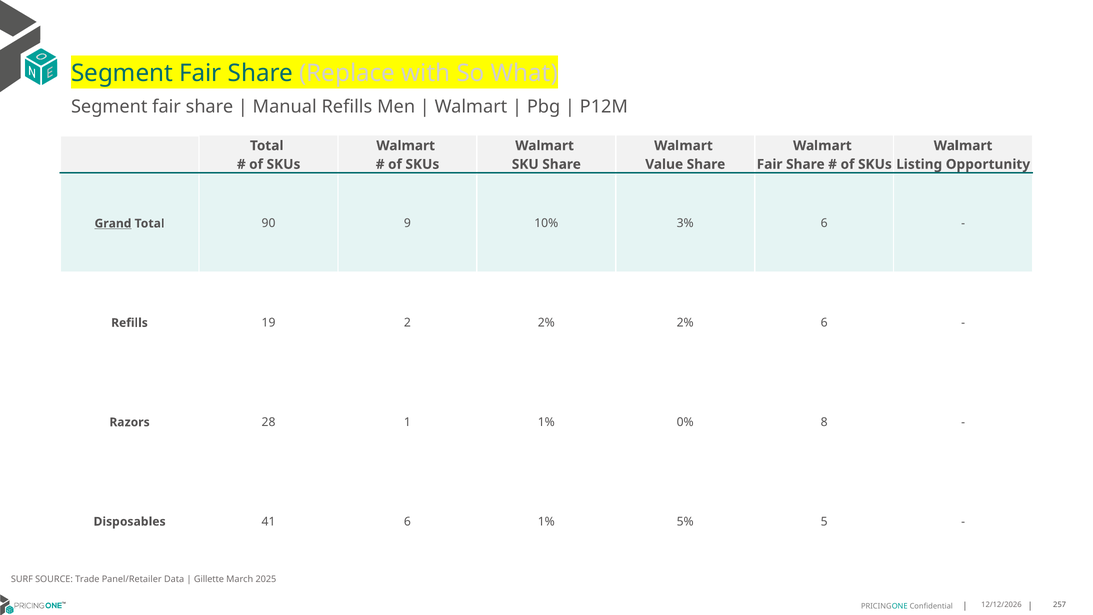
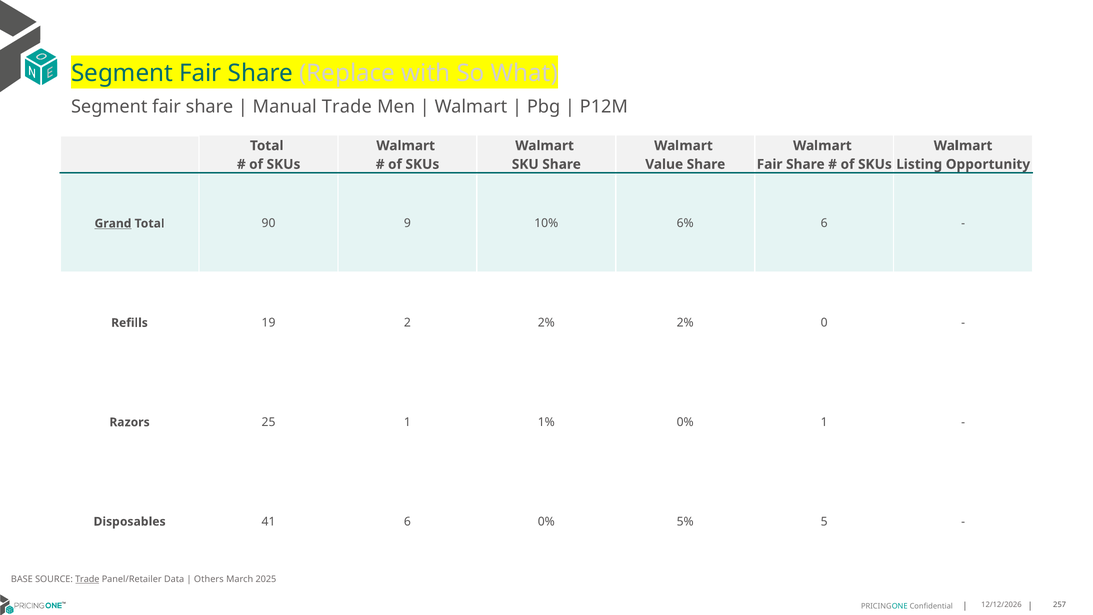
Manual Refills: Refills -> Trade (347, 107)
3%: 3% -> 6% (685, 223)
2% 6: 6 -> 0 (824, 323)
28: 28 -> 25 (269, 422)
0% 8: 8 -> 1 (824, 422)
6 1%: 1% -> 0% (546, 521)
SURF: SURF -> BASE (22, 579)
Trade underline: none -> present (87, 579)
Gillette: Gillette -> Others (209, 579)
